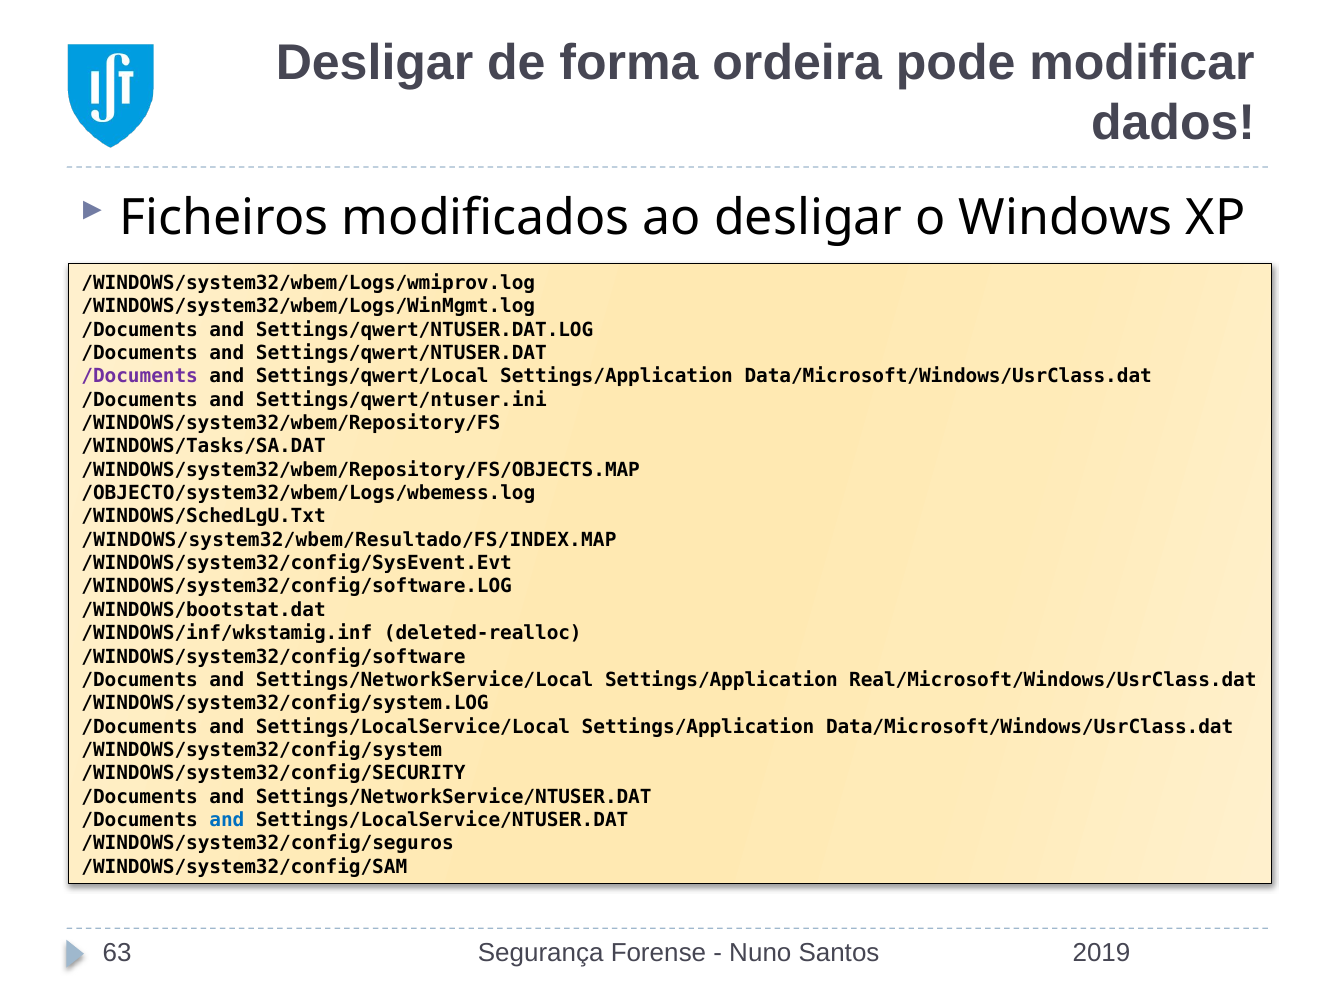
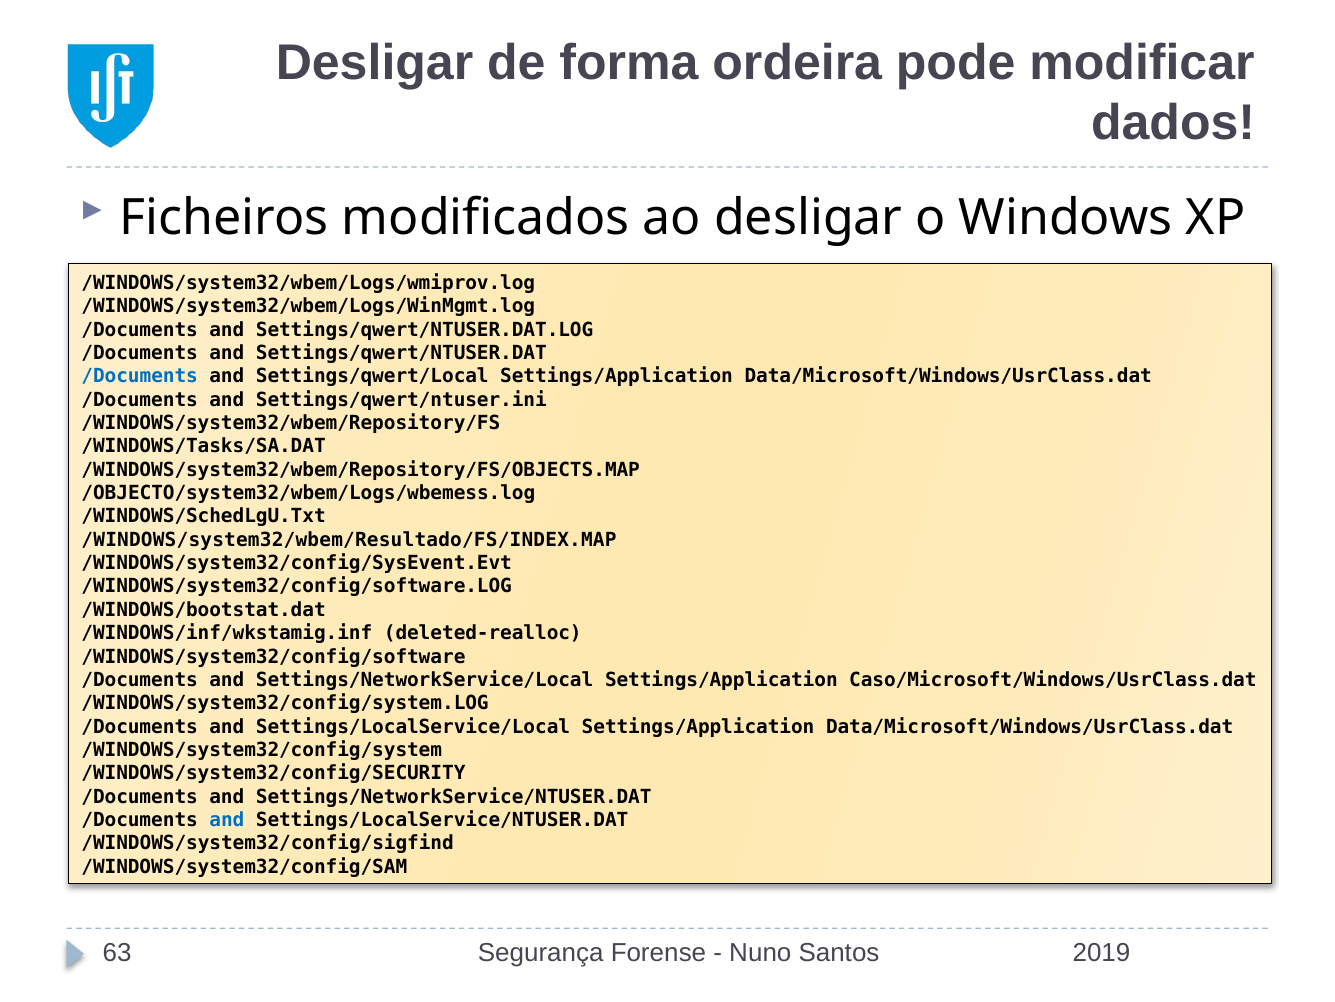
/Documents colour: purple -> blue (140, 376)
Real/Microsoft/Windows/UsrClass.dat: Real/Microsoft/Windows/UsrClass.dat -> Caso/Microsoft/Windows/UsrClass.dat (1053, 679)
/WINDOWS/system32/config/seguros: /WINDOWS/system32/config/seguros -> /WINDOWS/system32/config/sigfind (268, 843)
